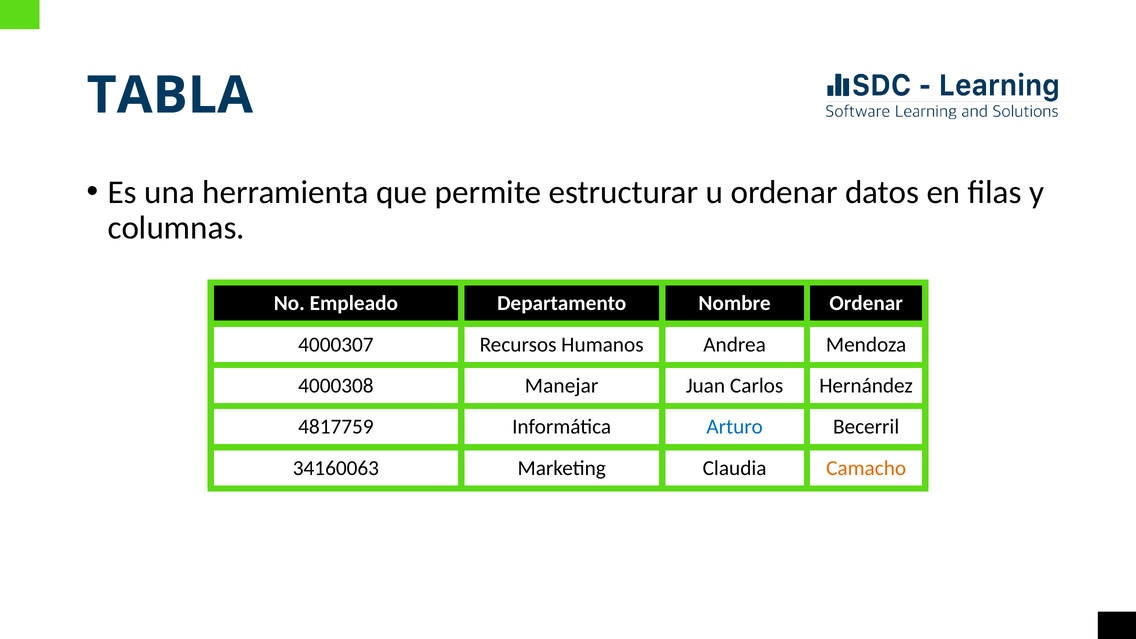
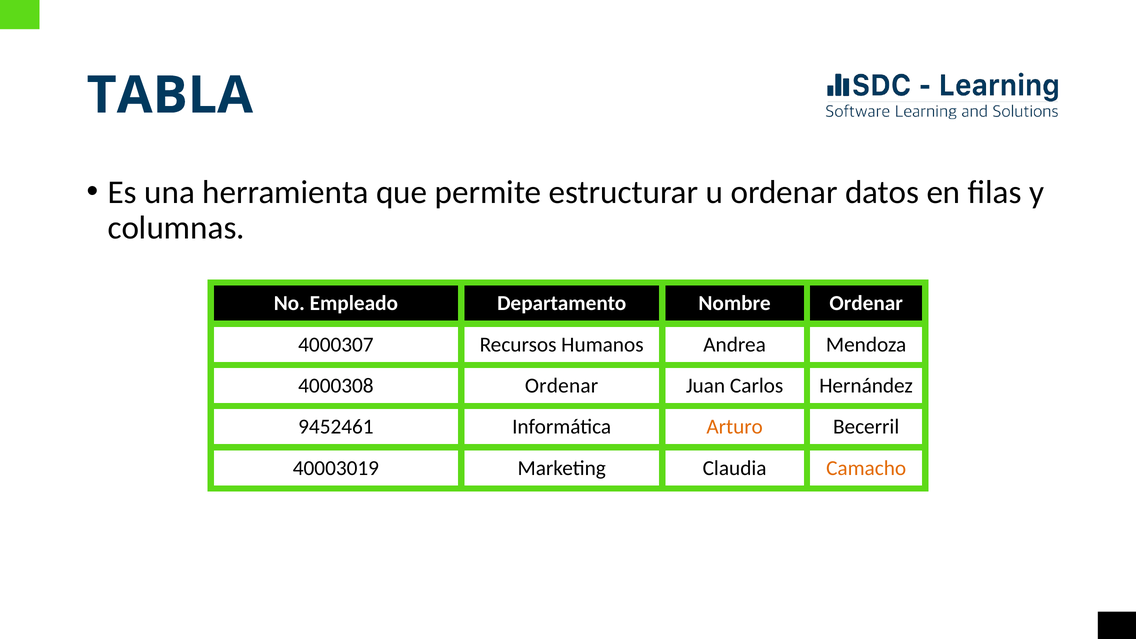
4000308 Manejar: Manejar -> Ordenar (562, 386)
4817759: 4817759 -> 9452461 (336, 427)
Arturo colour: blue -> orange (735, 427)
34160063: 34160063 -> 40003019 (336, 468)
